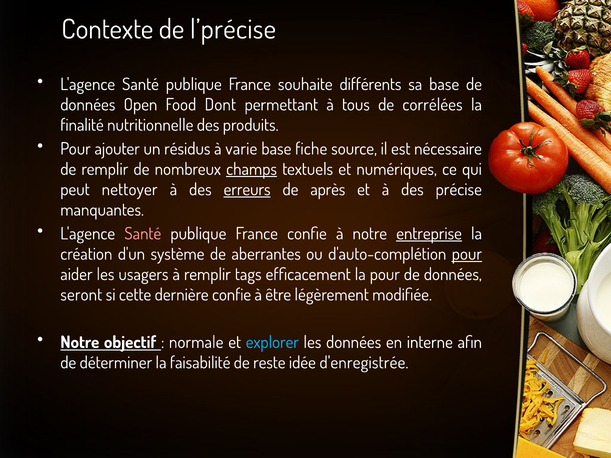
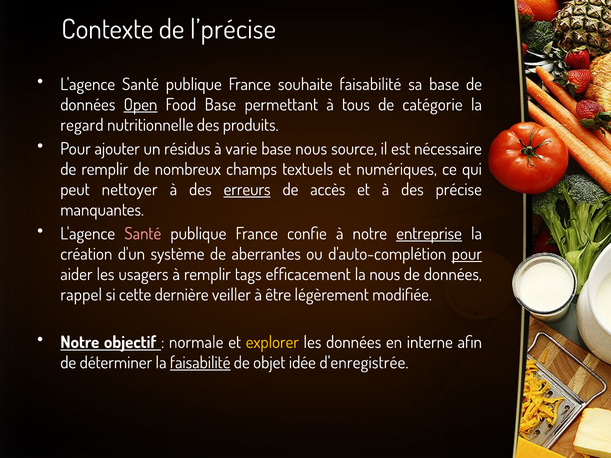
souhaite différents: différents -> faisabilité (370, 84)
Open underline: none -> present (140, 105)
Food Dont: Dont -> Base (220, 105)
corrélées: corrélées -> catégorie (432, 105)
finalité: finalité -> regard (82, 125)
base fiche: fiche -> nous (311, 149)
champs underline: present -> none (252, 169)
après: après -> accès (328, 190)
la pour: pour -> nous (385, 275)
seront: seront -> rappel (81, 295)
dernière confie: confie -> veiller (231, 295)
explorer colour: light blue -> yellow (272, 343)
faisabilité underline: none -> present (200, 363)
reste: reste -> objet (269, 363)
